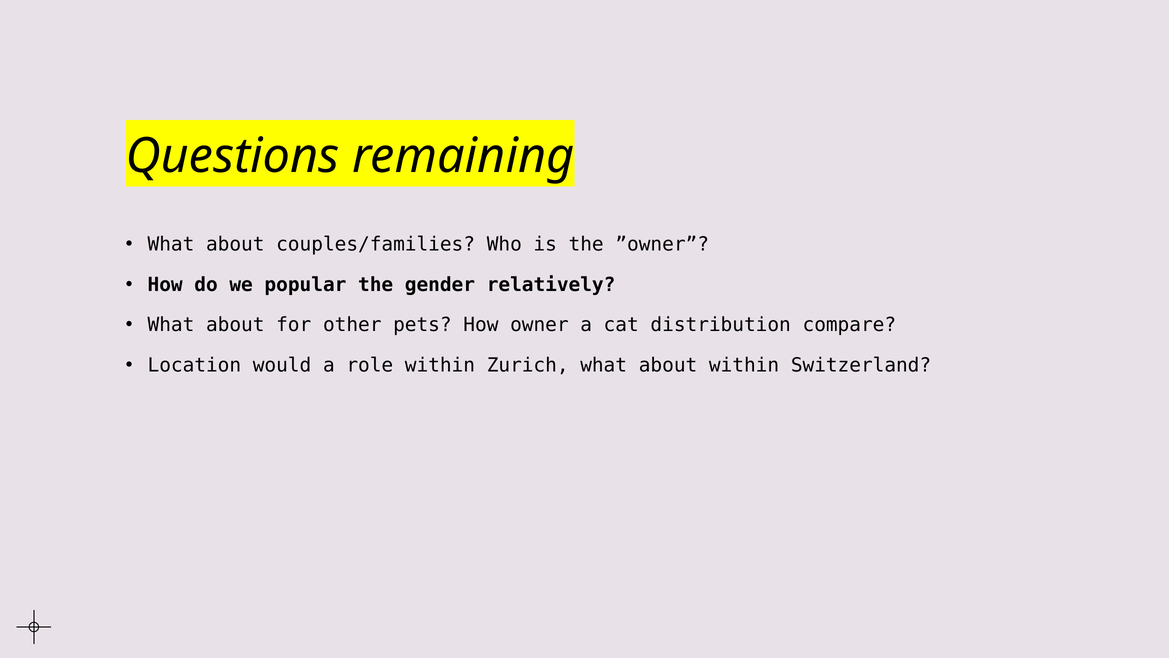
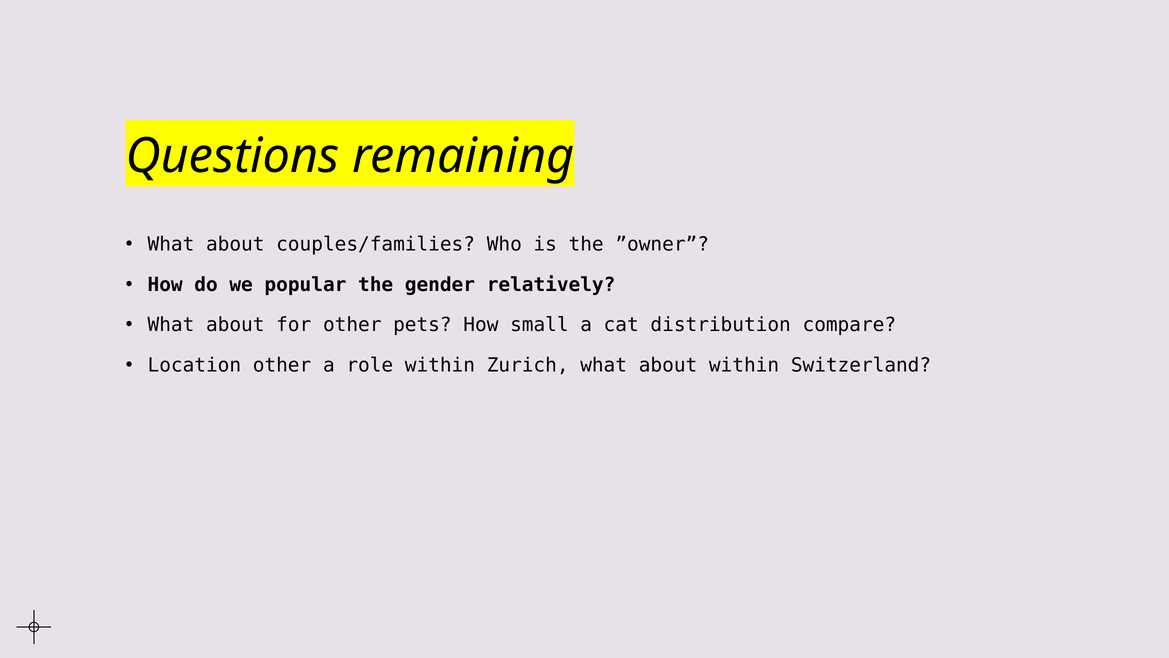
owner: owner -> small (539, 325)
Location would: would -> other (282, 365)
